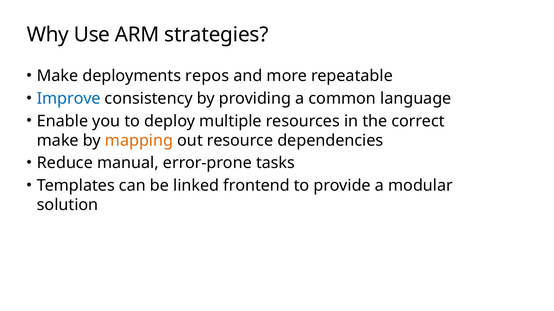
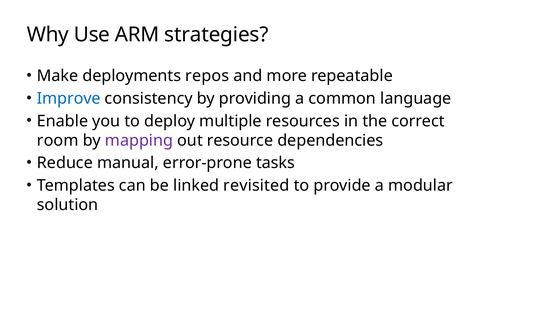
make: make -> room (58, 141)
mapping colour: orange -> purple (139, 141)
frontend: frontend -> revisited (256, 186)
